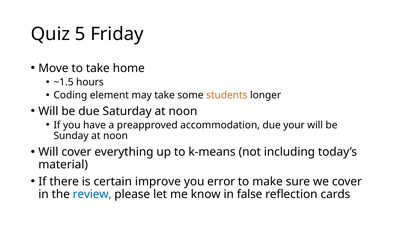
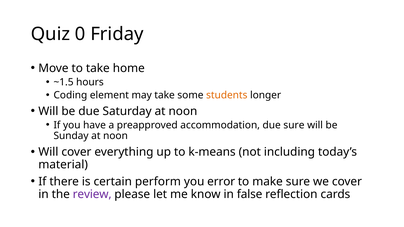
5: 5 -> 0 (80, 34)
due your: your -> sure (294, 125)
improve: improve -> perform (158, 182)
review colour: blue -> purple (92, 194)
